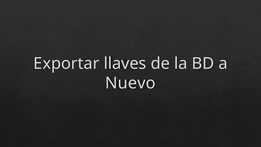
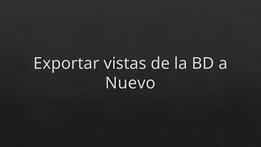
llaves: llaves -> vistas (125, 63)
